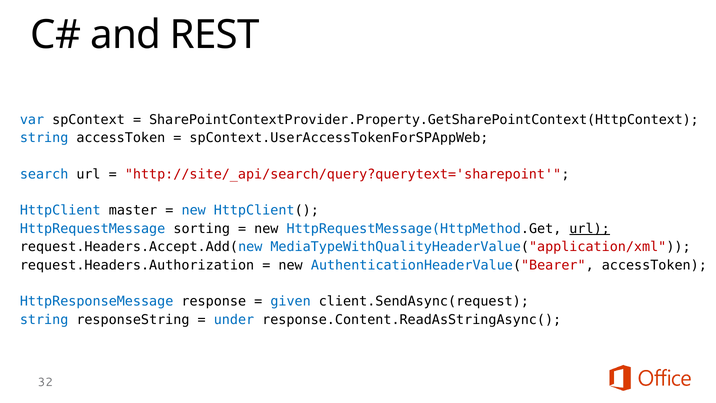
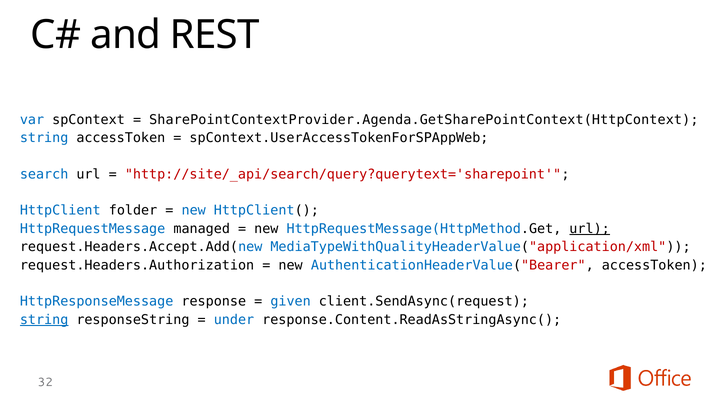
SharePointContextProvider.Property.GetSharePointContext(HttpContext: SharePointContextProvider.Property.GetSharePointContext(HttpContext -> SharePointContextProvider.Agenda.GetSharePointContext(HttpContext (424, 120)
master: master -> folder (133, 210)
sorting: sorting -> managed (202, 229)
string underline: none -> present (44, 320)
